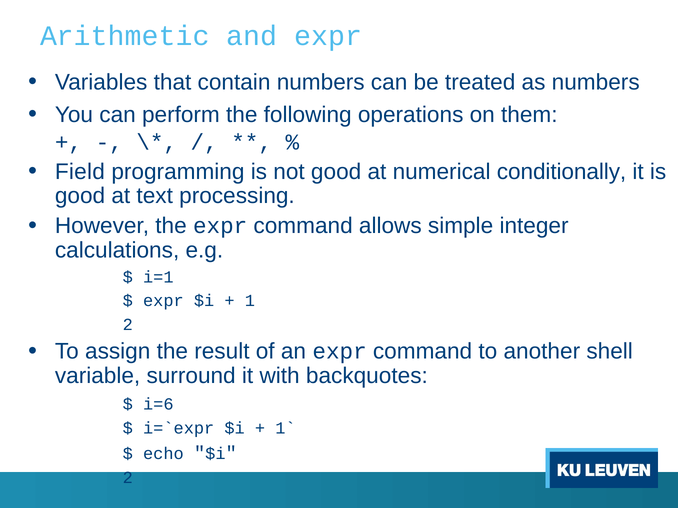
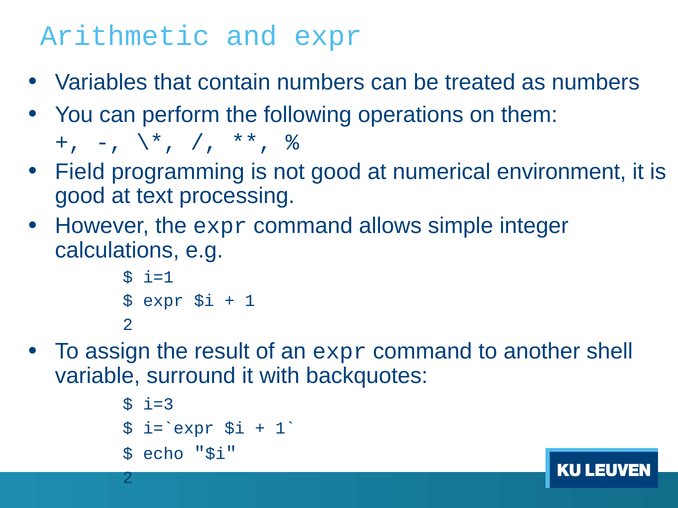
conditionally: conditionally -> environment (562, 172)
i=6: i=6 -> i=3 (158, 405)
